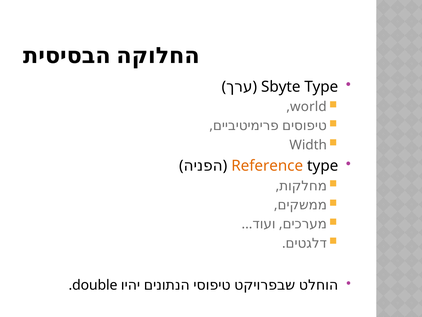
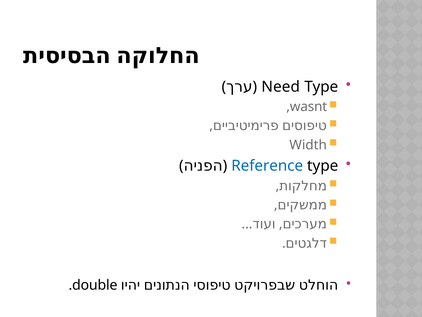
Sbyte: Sbyte -> Need (281, 87)
world: world -> wasnt (309, 107)
Reference colour: orange -> blue (267, 166)
